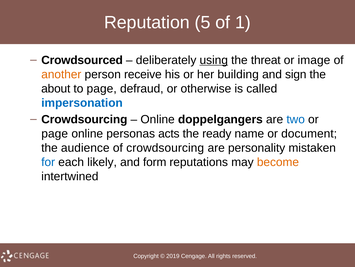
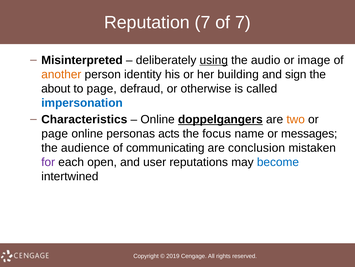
Reputation 5: 5 -> 7 (203, 22)
of 1: 1 -> 7 (243, 22)
Crowdsourced: Crowdsourced -> Misinterpreted (82, 60)
threat: threat -> audio (266, 60)
receive: receive -> identity (143, 74)
Crowdsourcing: Crowdsourcing -> Characteristics (84, 119)
doppelgangers underline: none -> present (220, 119)
two colour: blue -> orange (296, 119)
ready: ready -> focus (217, 133)
document: document -> messages (309, 133)
of crowdsourcing: crowdsourcing -> communicating (165, 148)
personality: personality -> conclusion (257, 148)
for colour: blue -> purple (48, 162)
likely: likely -> open (102, 162)
form: form -> user (155, 162)
become colour: orange -> blue (278, 162)
